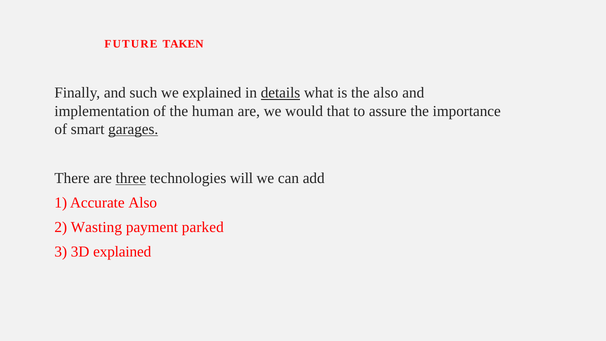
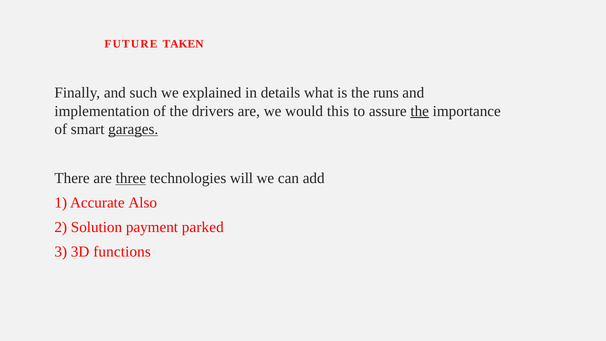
details underline: present -> none (280, 93)
the also: also -> runs (386, 93)
human: human -> drivers (213, 111)
that: that -> this (338, 111)
the underline: none -> present (420, 111)
Wasting: Wasting -> Solution (96, 227)
3D explained: explained -> functions (122, 252)
